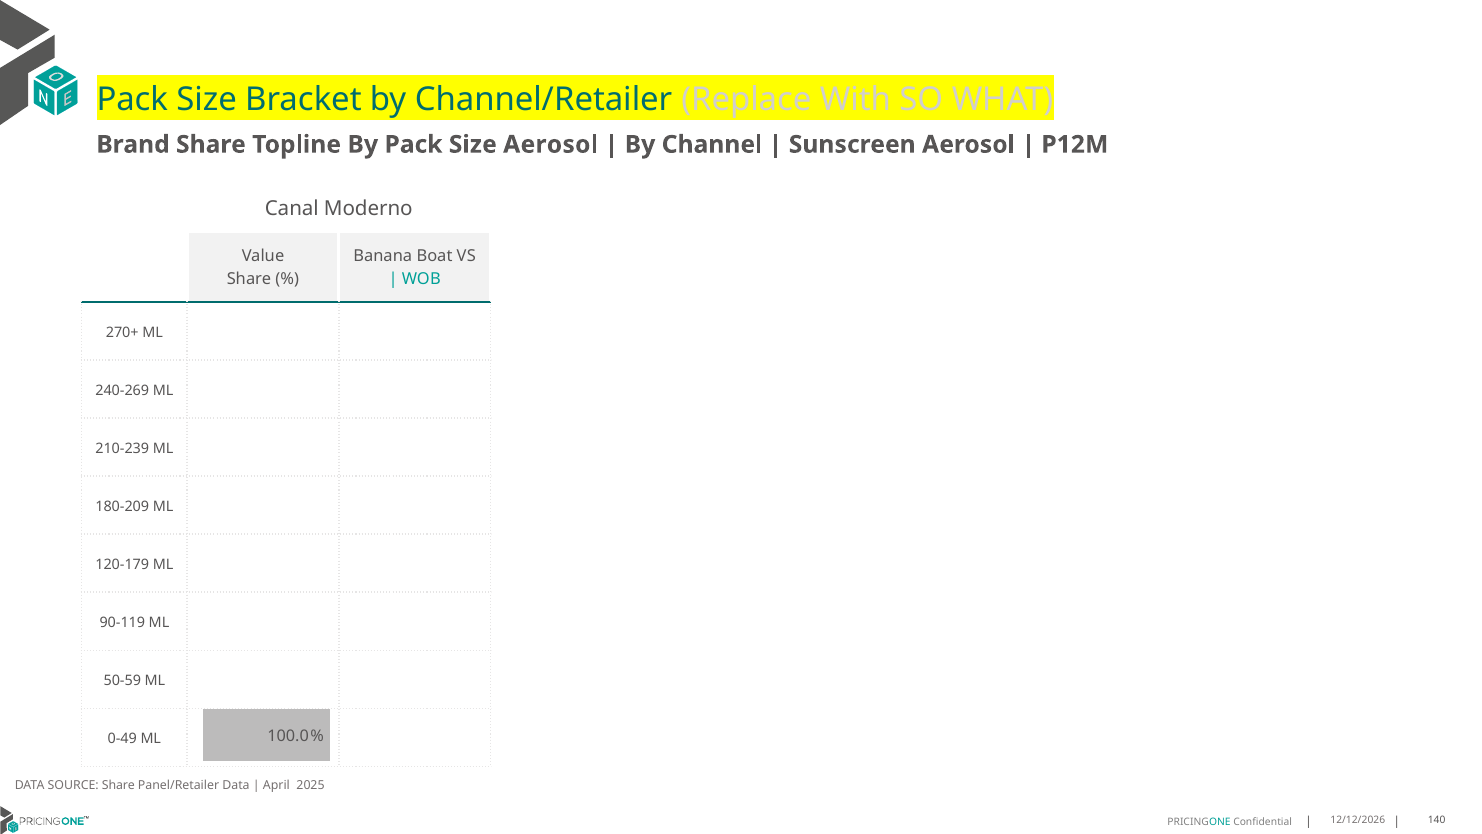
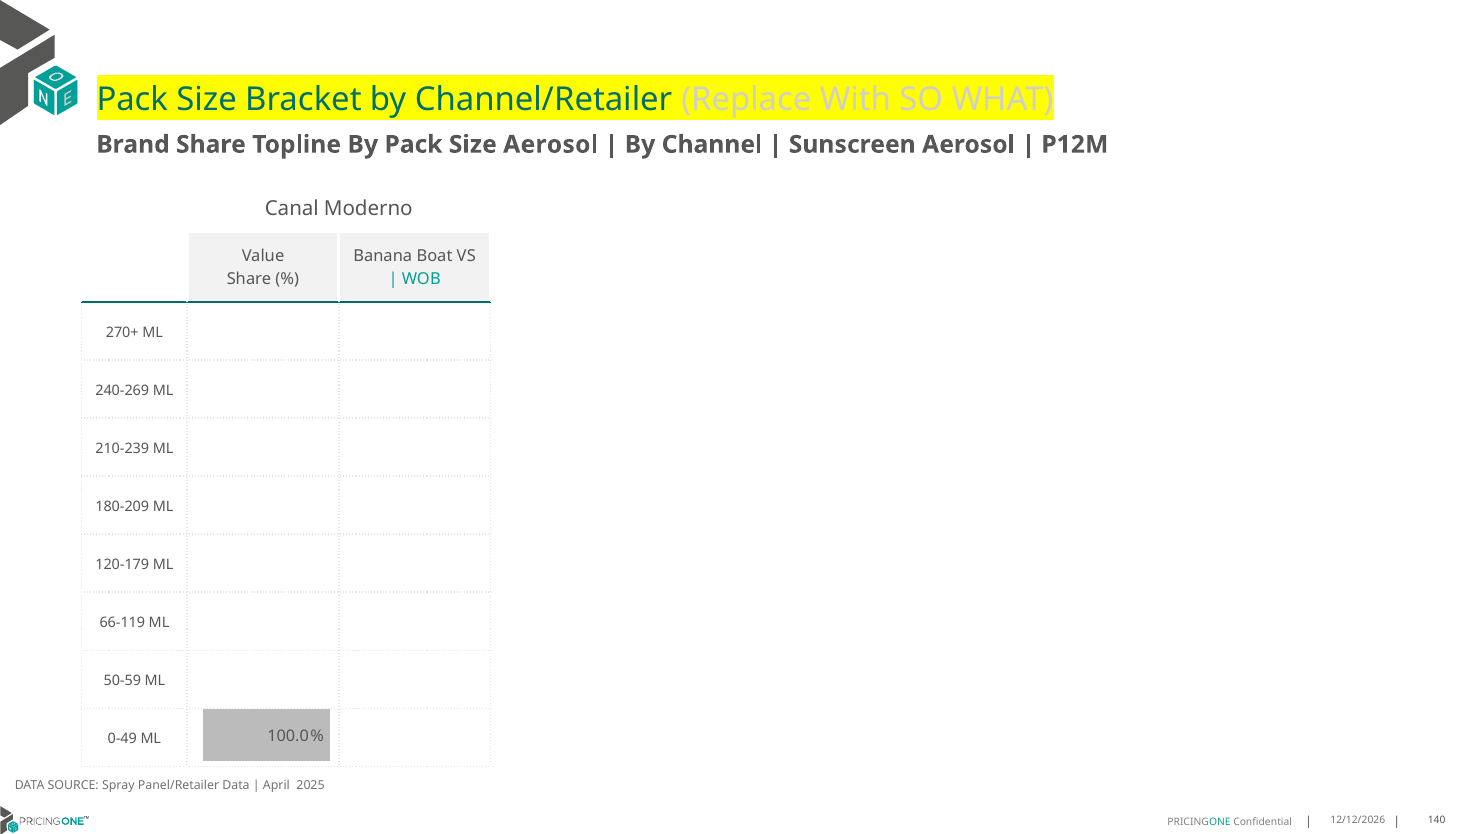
90-119: 90-119 -> 66-119 (122, 622)
SOURCE Share: Share -> Spray (118, 785)
